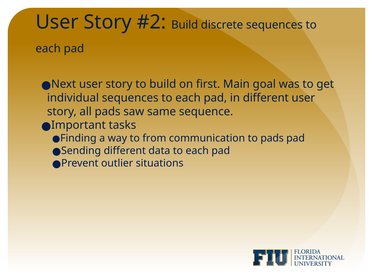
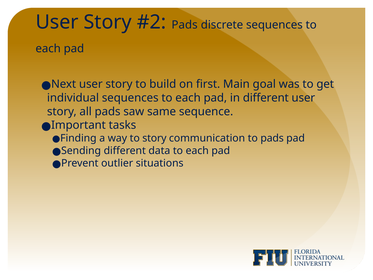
Build: Build -> Pads (185, 25)
to from: from -> story (154, 138)
